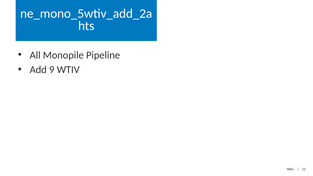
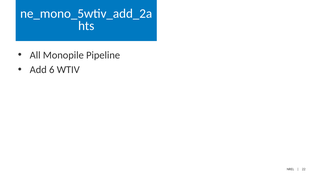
9: 9 -> 6 (52, 70)
